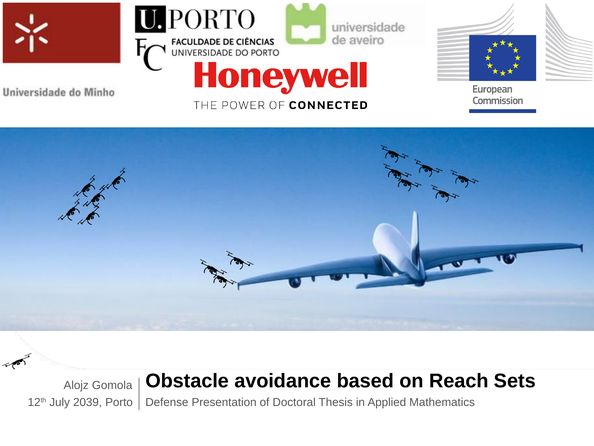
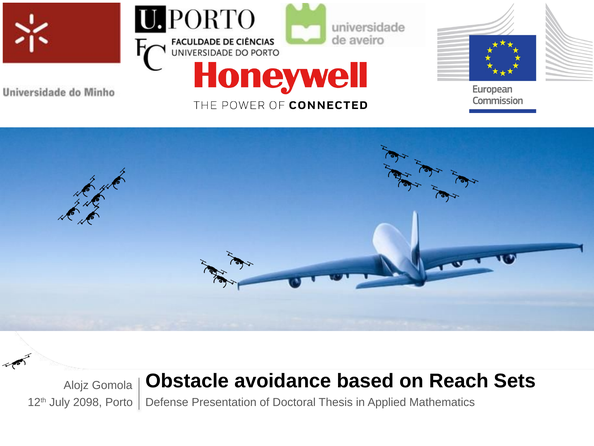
2039: 2039 -> 2098 (88, 402)
